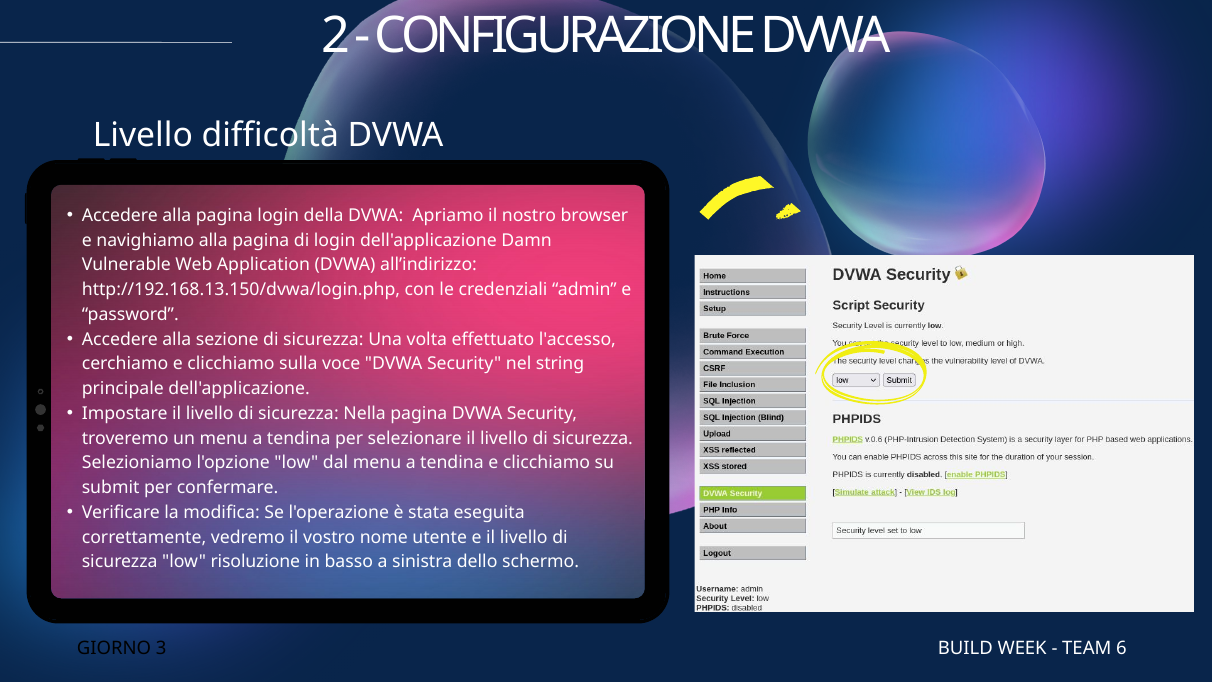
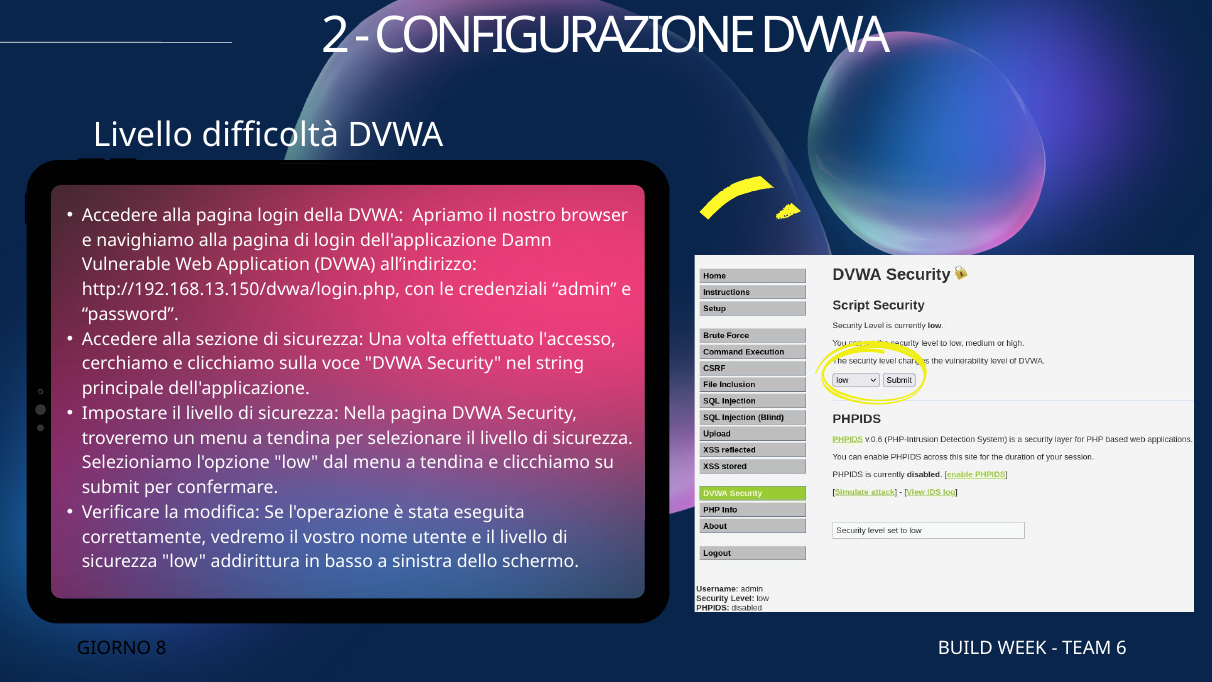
risoluzione: risoluzione -> addirittura (255, 562)
3: 3 -> 8 (161, 648)
